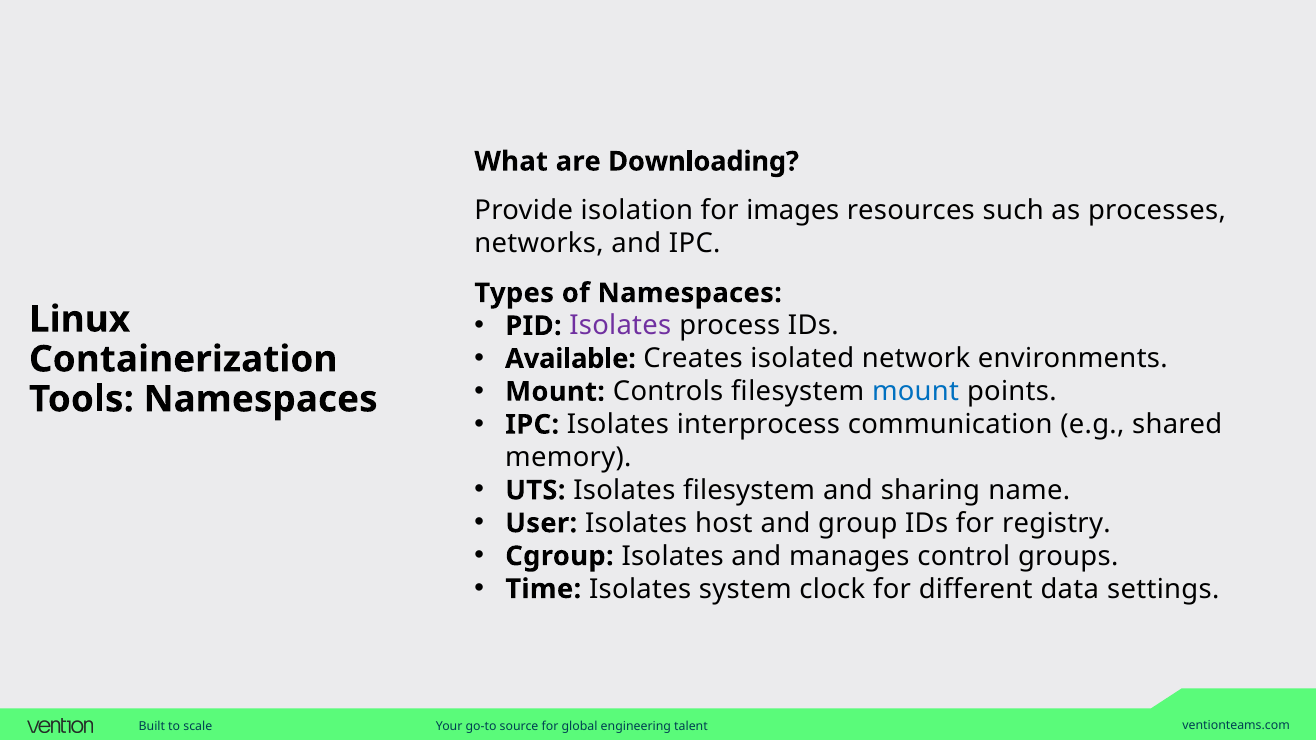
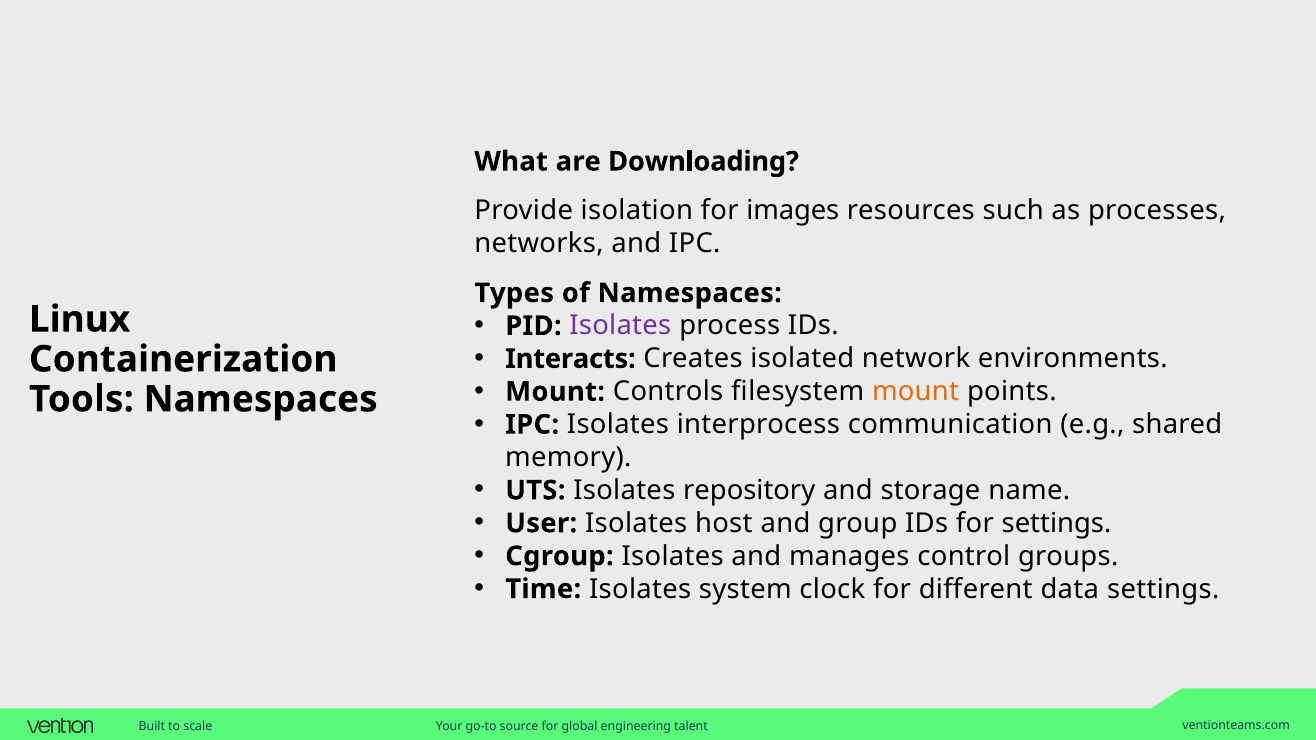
Available: Available -> Interacts (570, 359)
mount colour: blue -> orange (916, 392)
Isolates filesystem: filesystem -> repository (749, 490)
sharing: sharing -> storage (930, 490)
for registry: registry -> settings (1057, 523)
